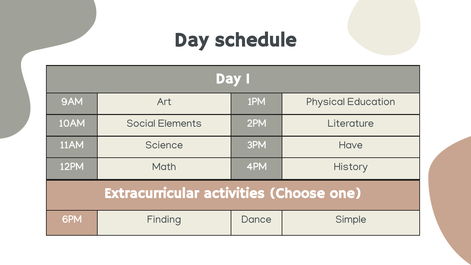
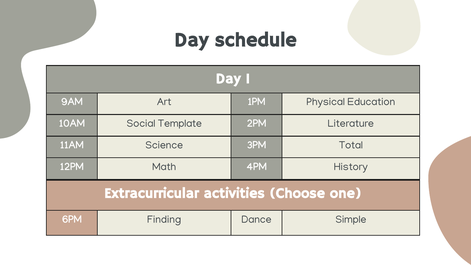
Elements: Elements -> Template (180, 123)
Have: Have -> Total (351, 145)
